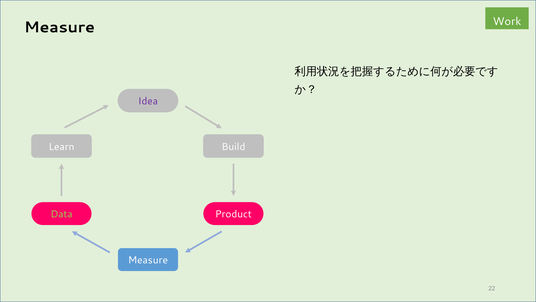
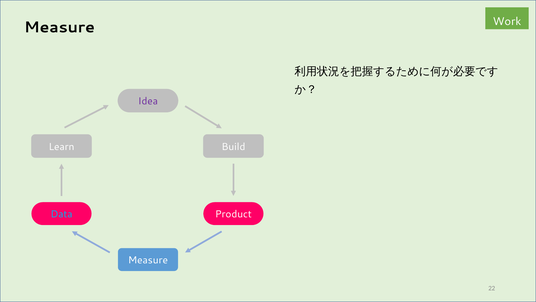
Data colour: light green -> light blue (61, 214)
